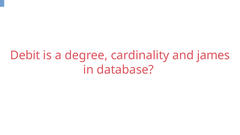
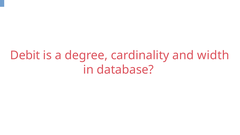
james: james -> width (213, 55)
